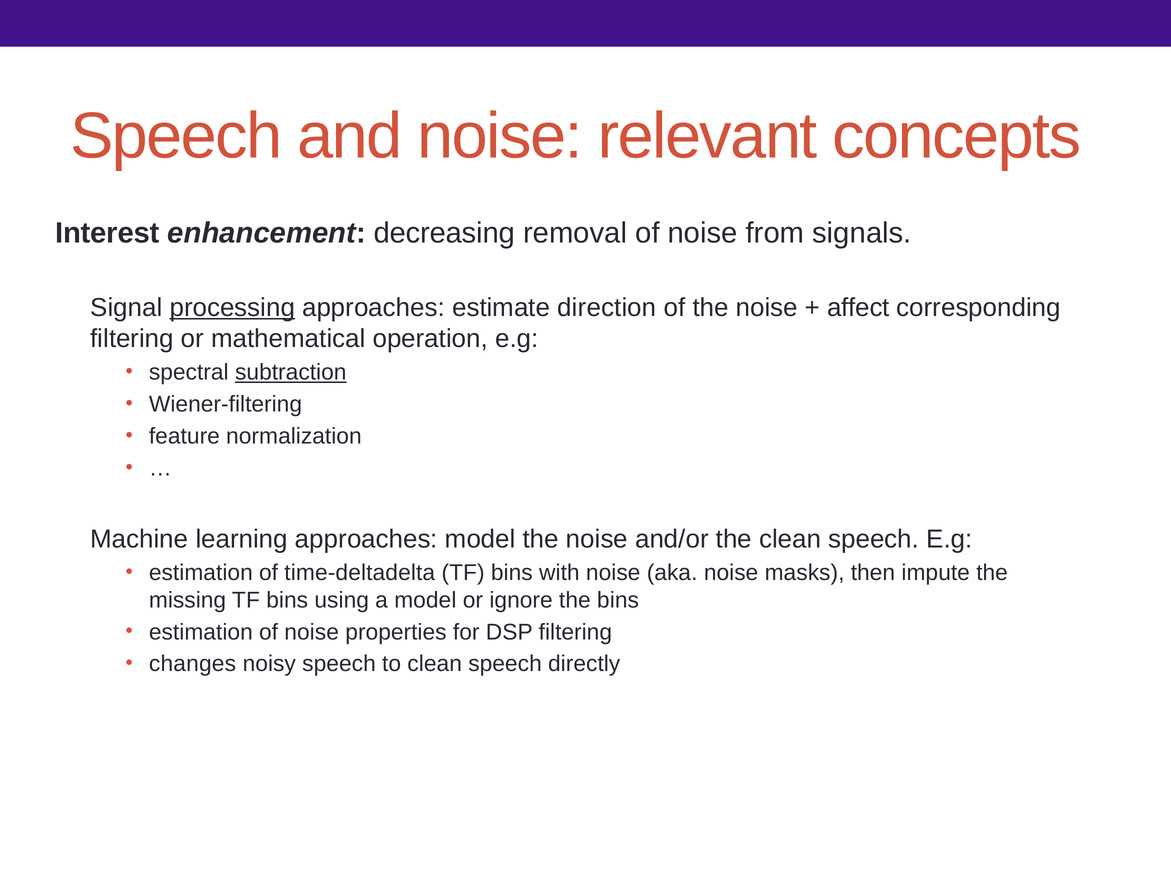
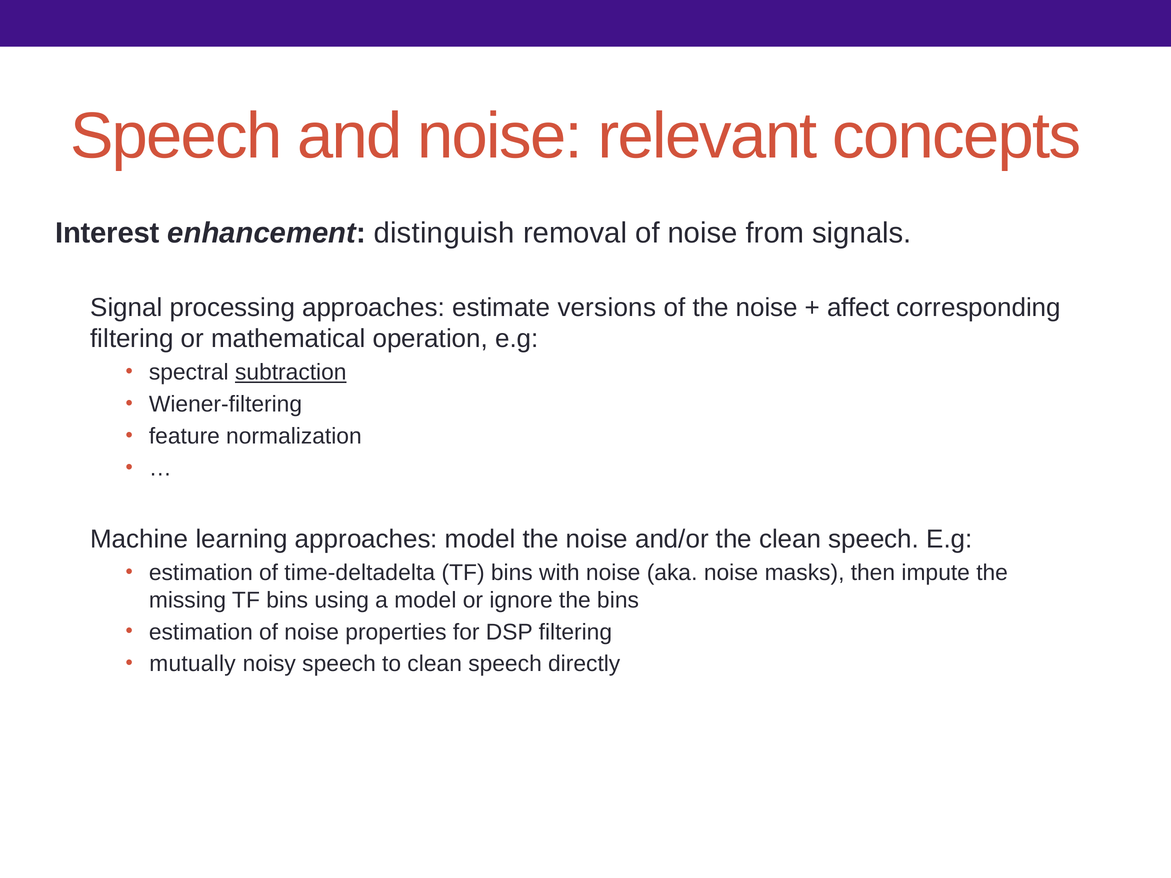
decreasing: decreasing -> distinguish (444, 233)
processing underline: present -> none (232, 308)
direction: direction -> versions (607, 308)
changes: changes -> mutually (193, 664)
